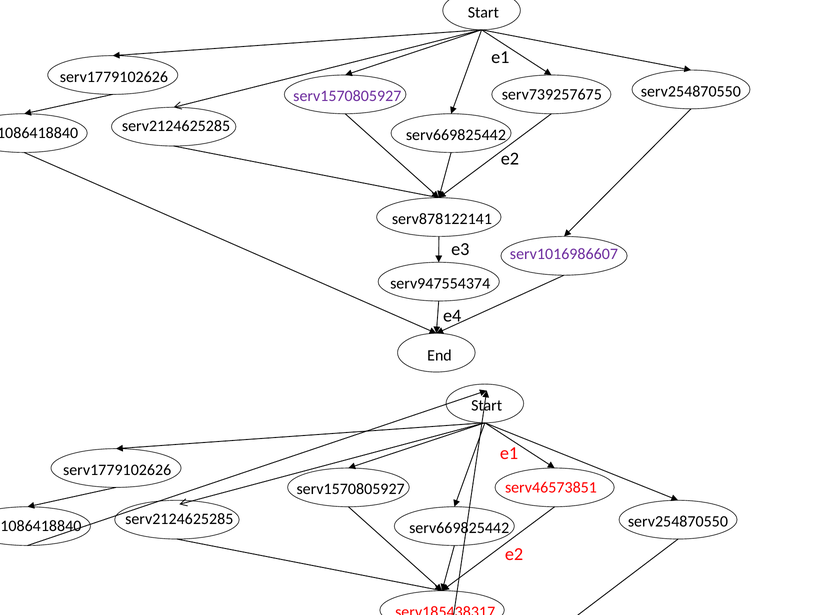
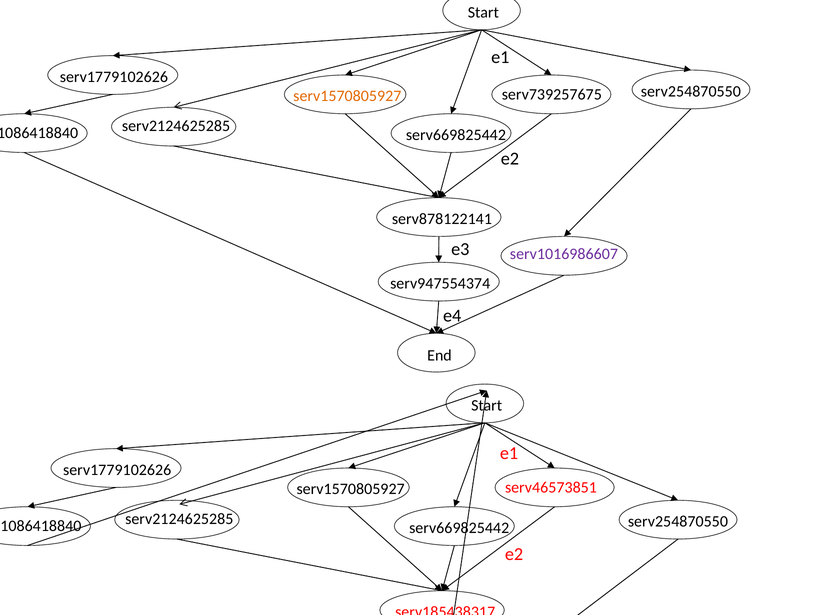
serv1570805927 colour: purple -> orange (347, 96)
